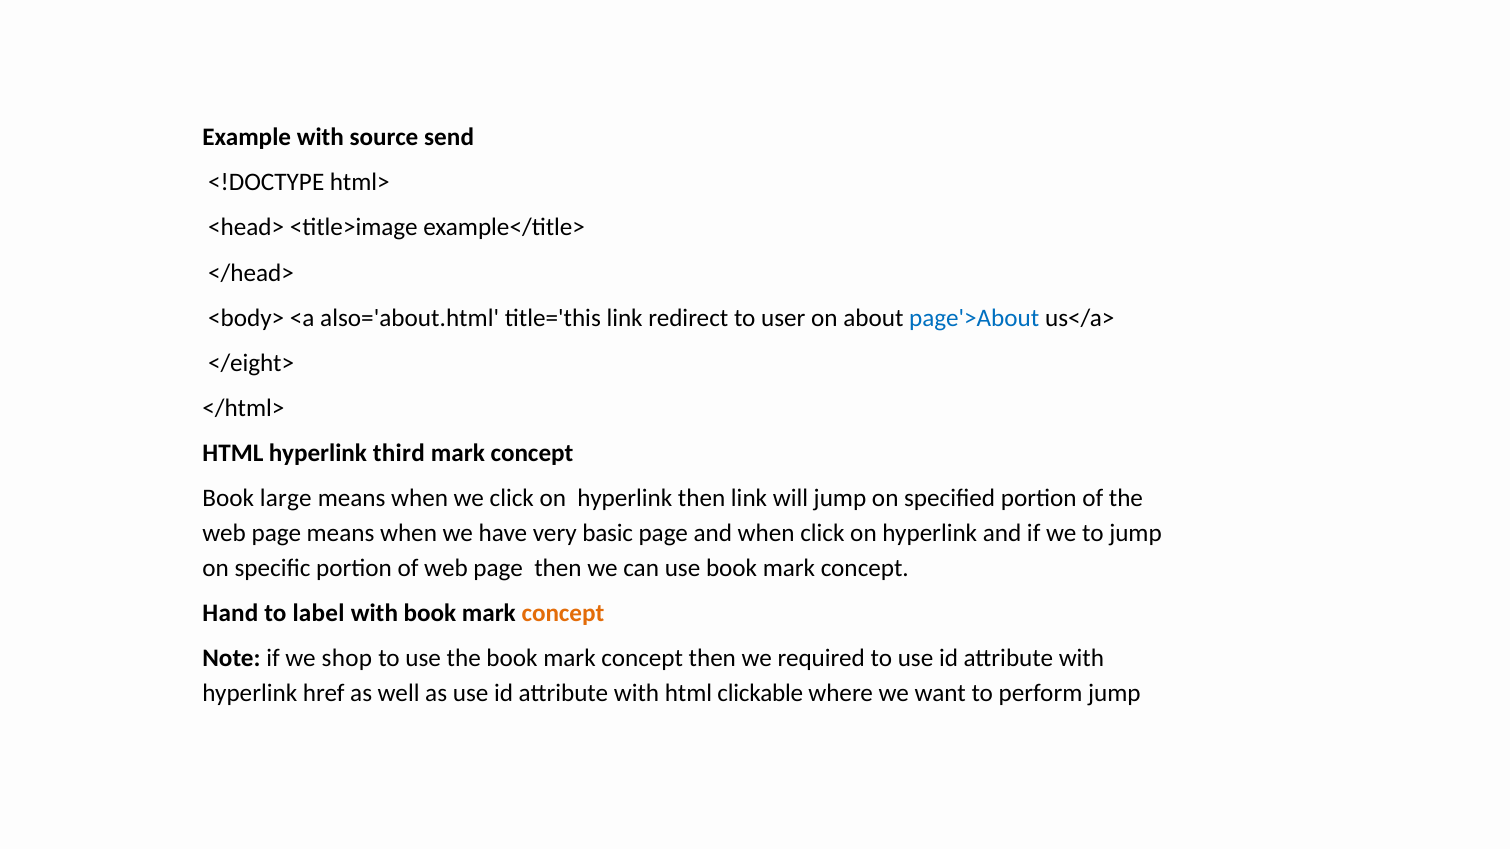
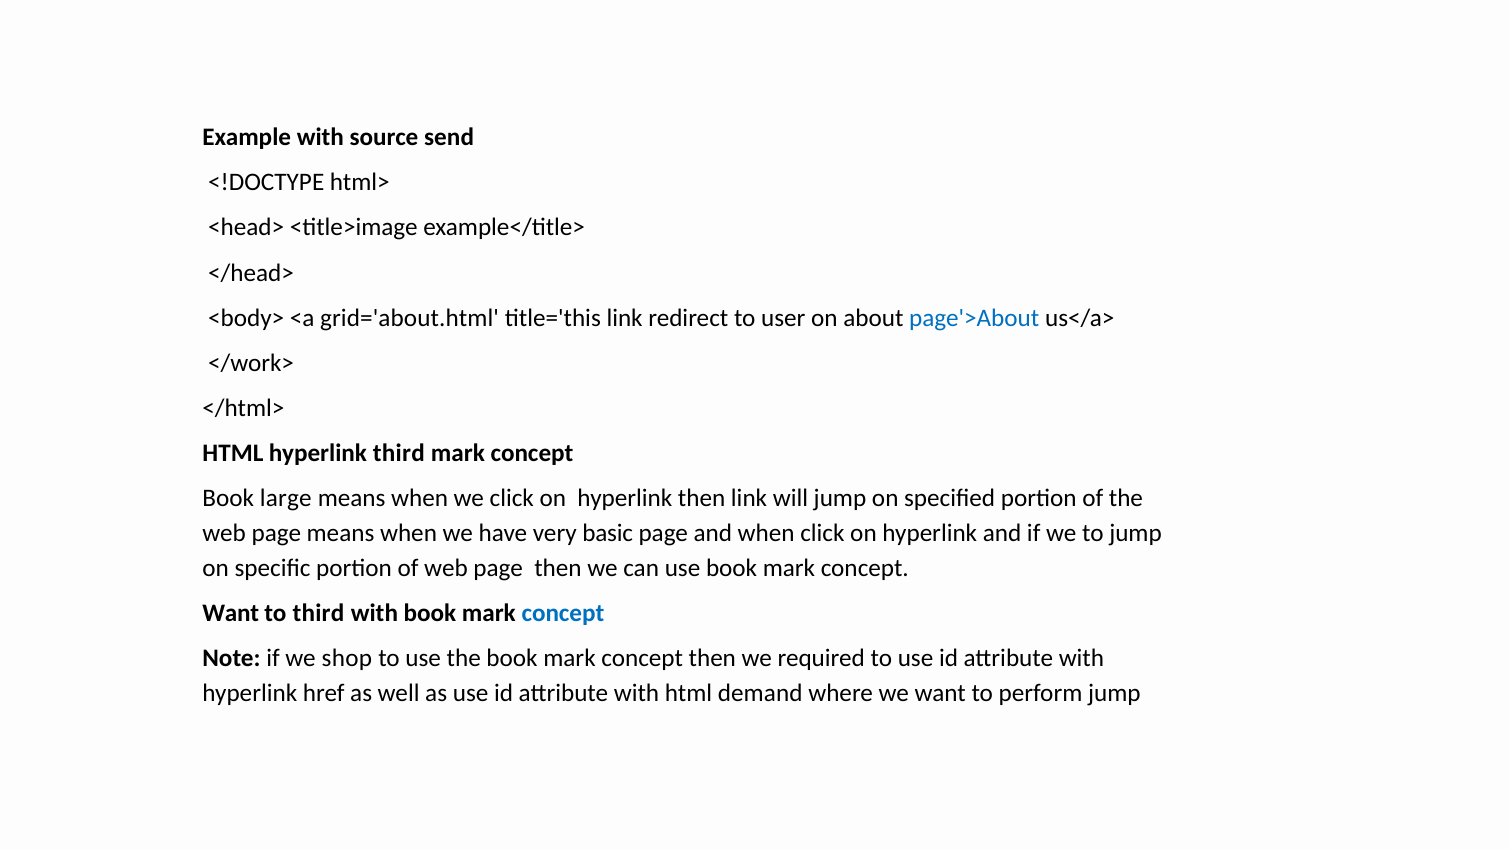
also='about.html: also='about.html -> grid='about.html (410, 318)
</eight>: </eight> -> </work> (251, 363)
Hand: Hand -> Want (231, 614)
to label: label -> third (318, 614)
concept colour: orange -> blue (563, 614)
clickable: clickable -> demand (760, 693)
